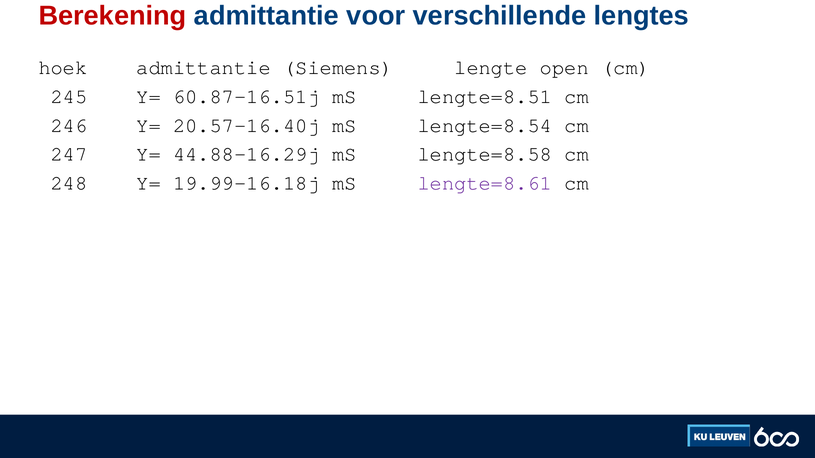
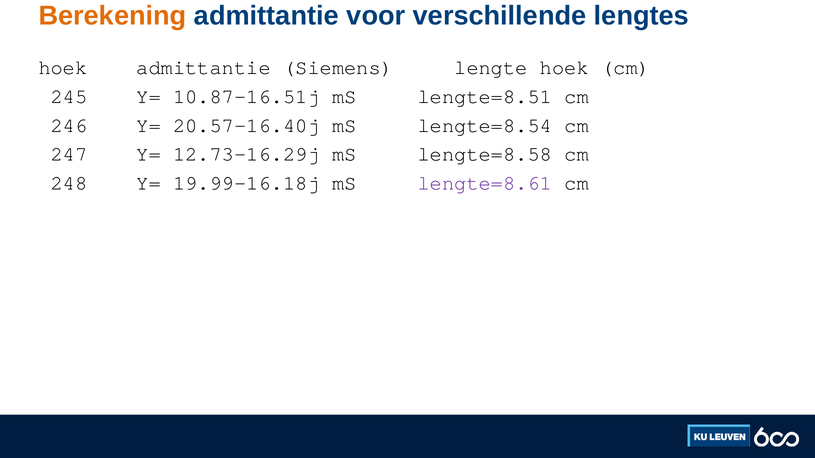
Berekening colour: red -> orange (112, 16)
lengte open: open -> hoek (564, 68)
60.87-16.51j: 60.87-16.51j -> 10.87-16.51j (246, 97)
44.88-16.29j: 44.88-16.29j -> 12.73-16.29j (246, 154)
